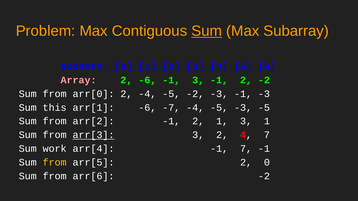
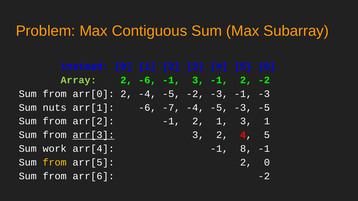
Sum underline: present -> none (207, 31)
subsets: subsets -> instead (85, 67)
Array colour: pink -> light green (79, 80)
this: this -> nuts (55, 108)
2 4 7: 7 -> 5 (267, 135)
-1 7: 7 -> 8 (246, 149)
